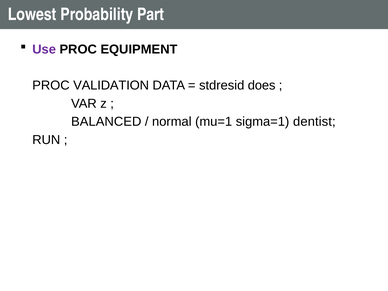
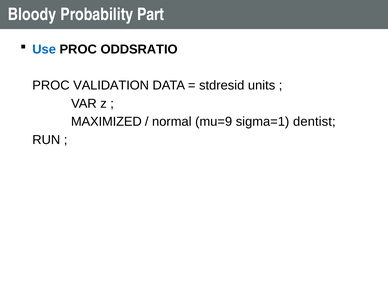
Lowest: Lowest -> Bloody (32, 14)
Use colour: purple -> blue (44, 49)
EQUIPMENT: EQUIPMENT -> ODDSRATIO (139, 49)
does: does -> units (262, 85)
BALANCED: BALANCED -> MAXIMIZED (106, 122)
mu=1: mu=1 -> mu=9 (214, 122)
